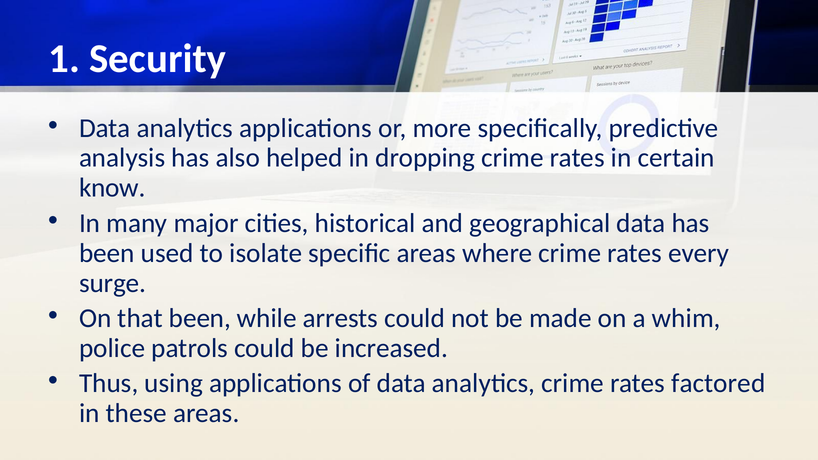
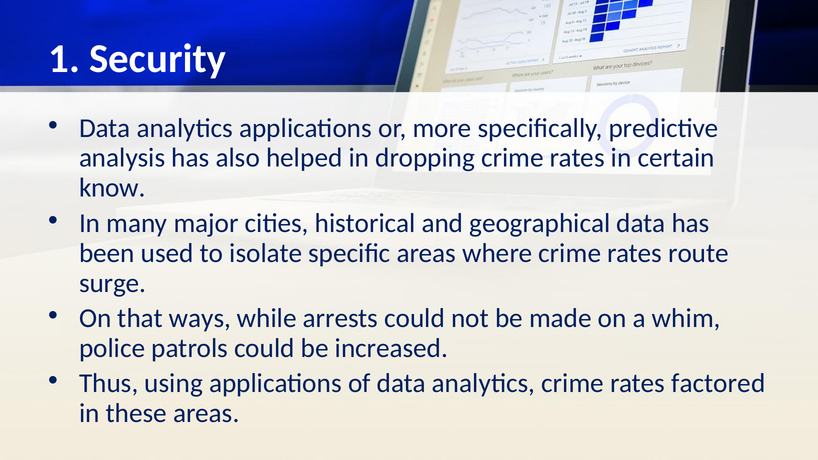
every: every -> route (699, 253)
that been: been -> ways (200, 318)
